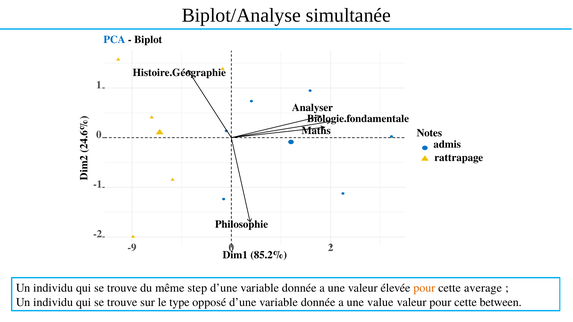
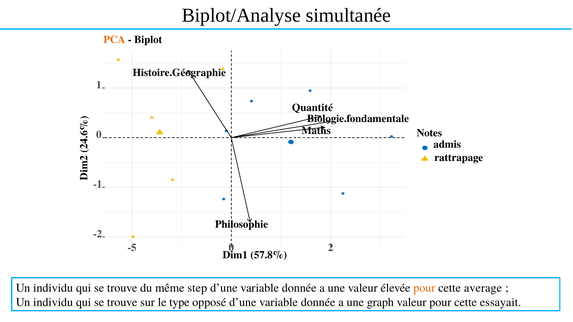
PCA colour: blue -> orange (114, 40)
Analyser: Analyser -> Quantité (312, 108)
-9: -9 -> -5 (132, 248)
85.2%: 85.2% -> 57.8% (269, 255)
value: value -> graph (380, 302)
between: between -> essayait (501, 302)
